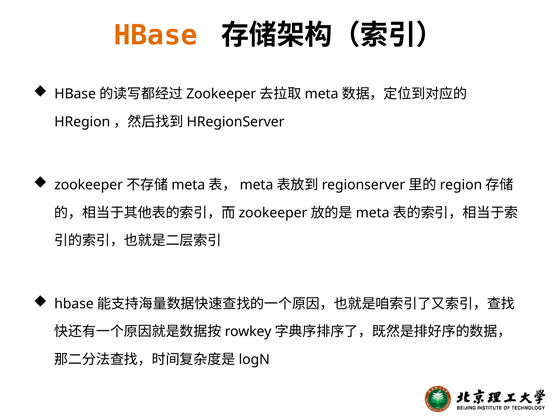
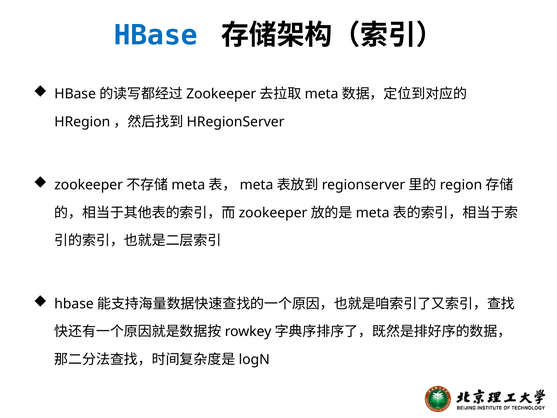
HBase colour: orange -> blue (156, 35)
